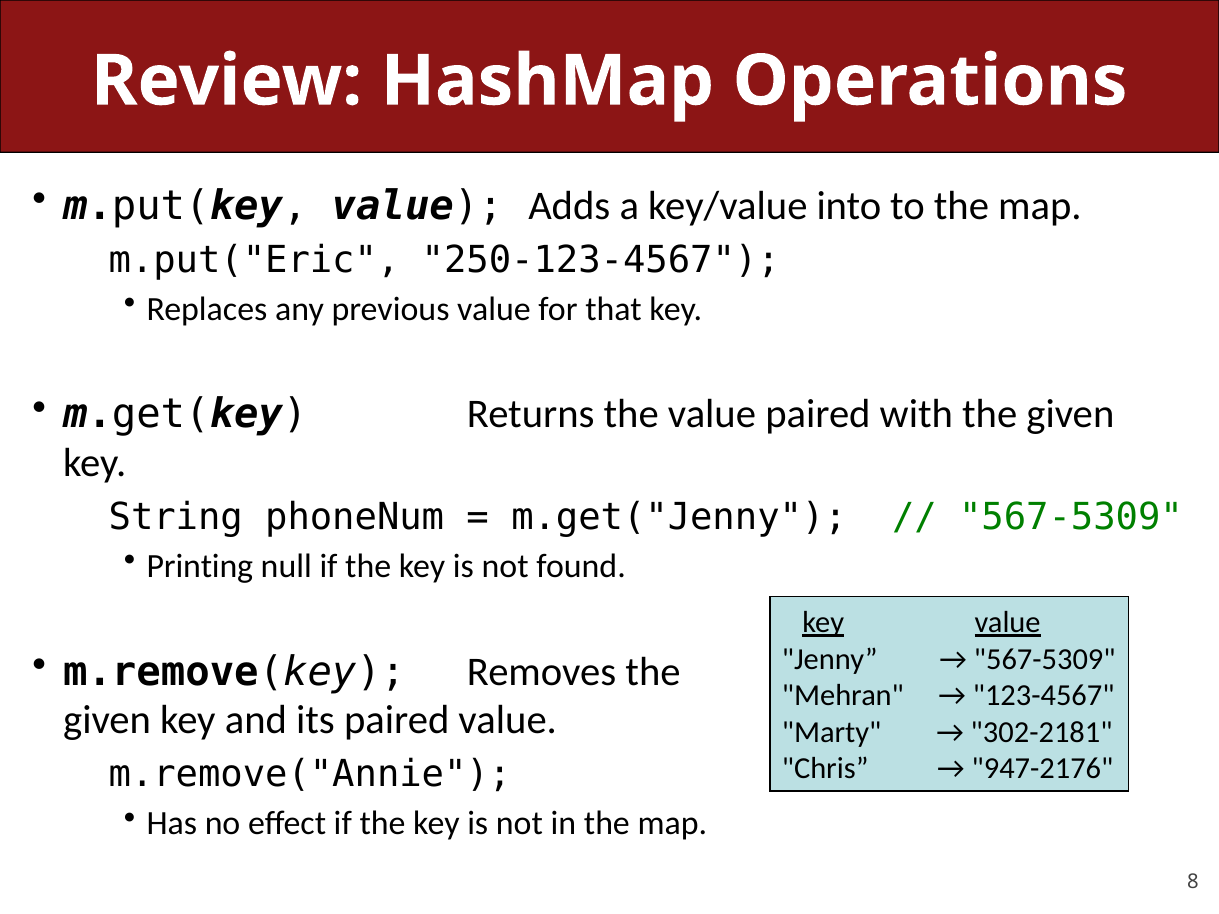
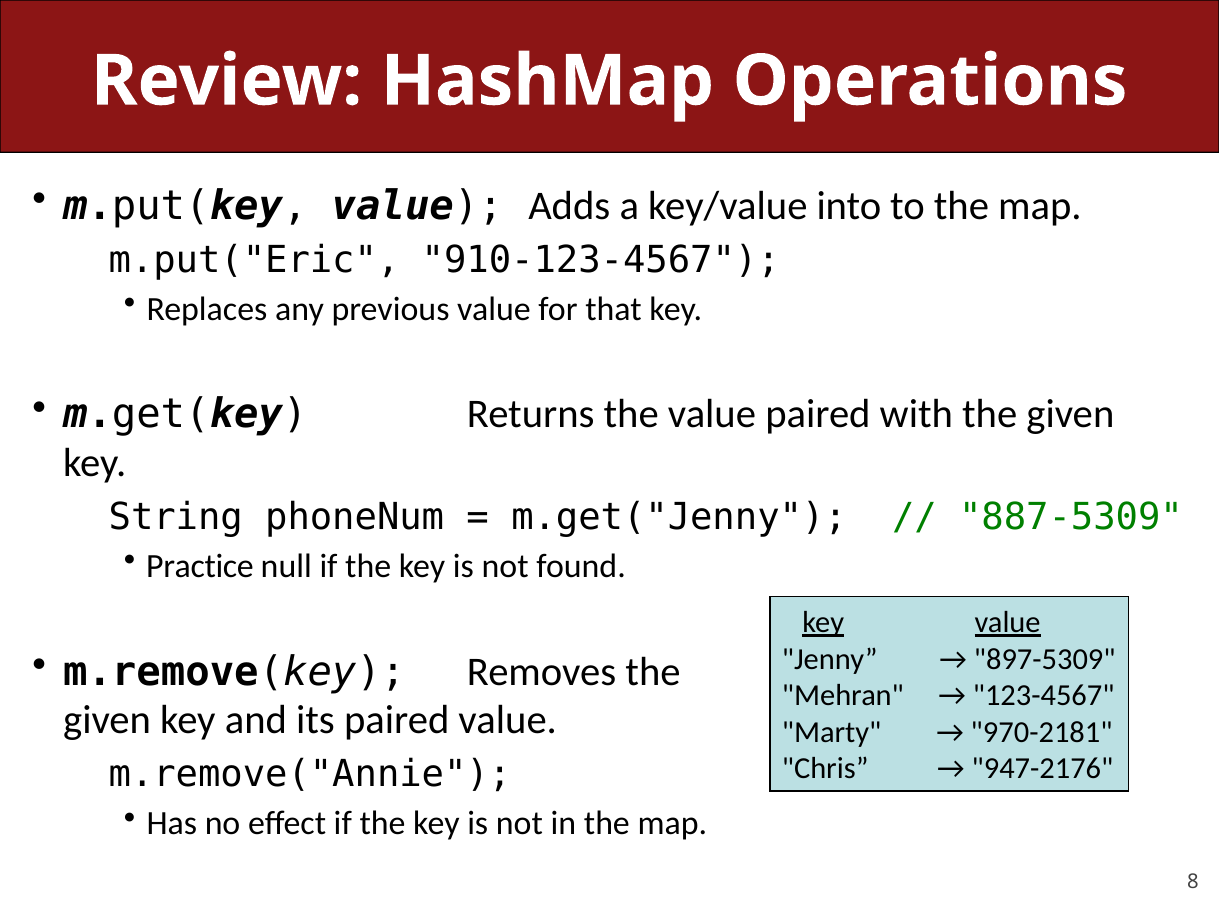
250-123-4567: 250-123-4567 -> 910-123-4567 (601, 260)
567-5309: 567-5309 -> 887-5309 (1071, 517)
Printing: Printing -> Practice (200, 566)
567-5309: 567-5309 -> 897-5309 (1045, 659)
302-2181: 302-2181 -> 970-2181 (1042, 732)
